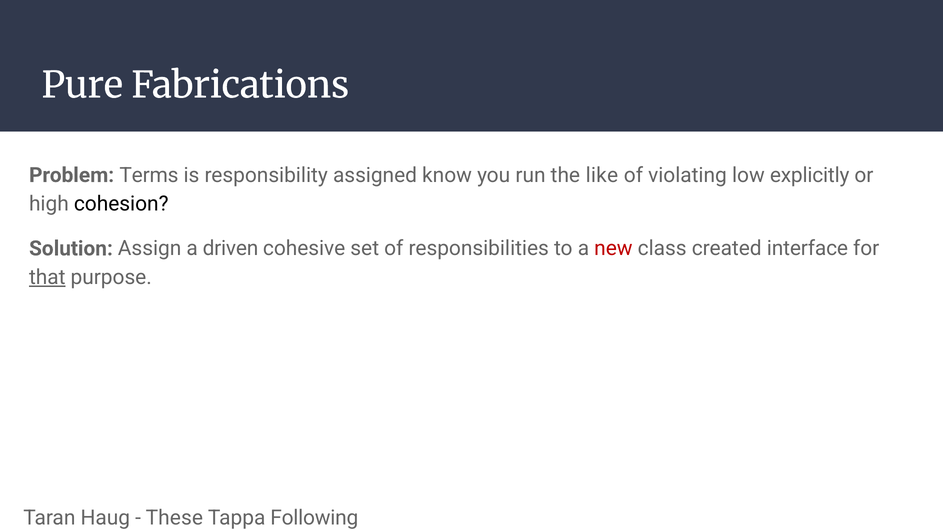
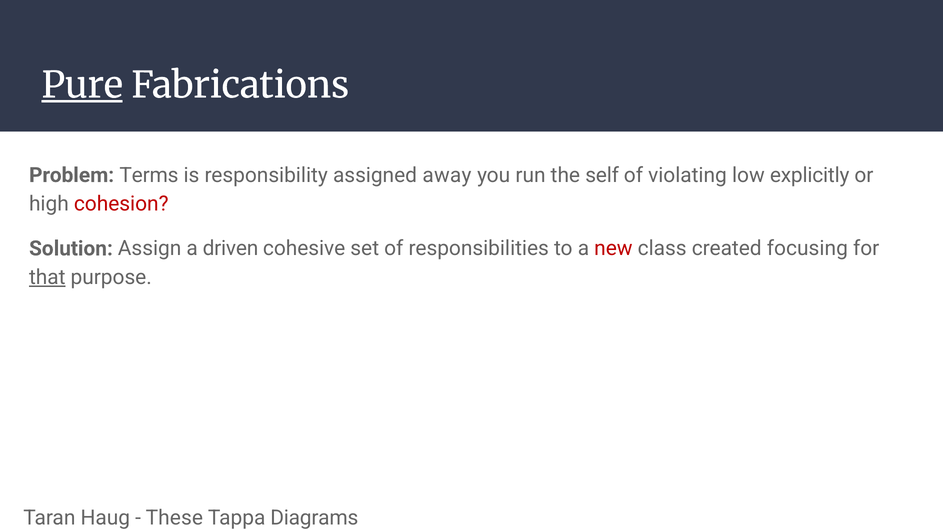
Pure underline: none -> present (82, 86)
know: know -> away (447, 175)
like: like -> self (602, 175)
cohesion colour: black -> red (121, 204)
interface: interface -> focusing (807, 249)
Following: Following -> Diagrams (314, 518)
